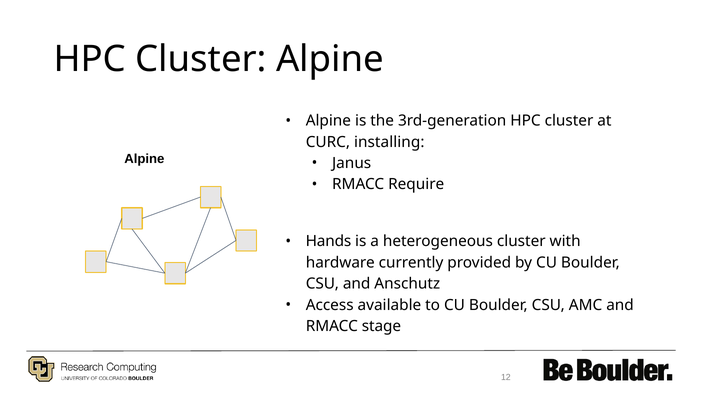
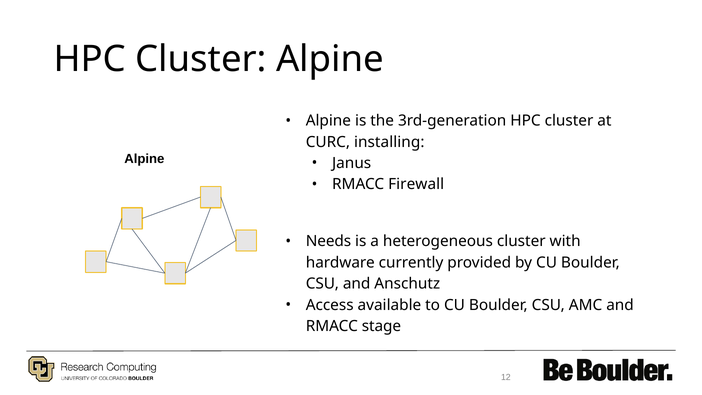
Require: Require -> Firewall (416, 184)
Hands: Hands -> Needs (328, 241)
